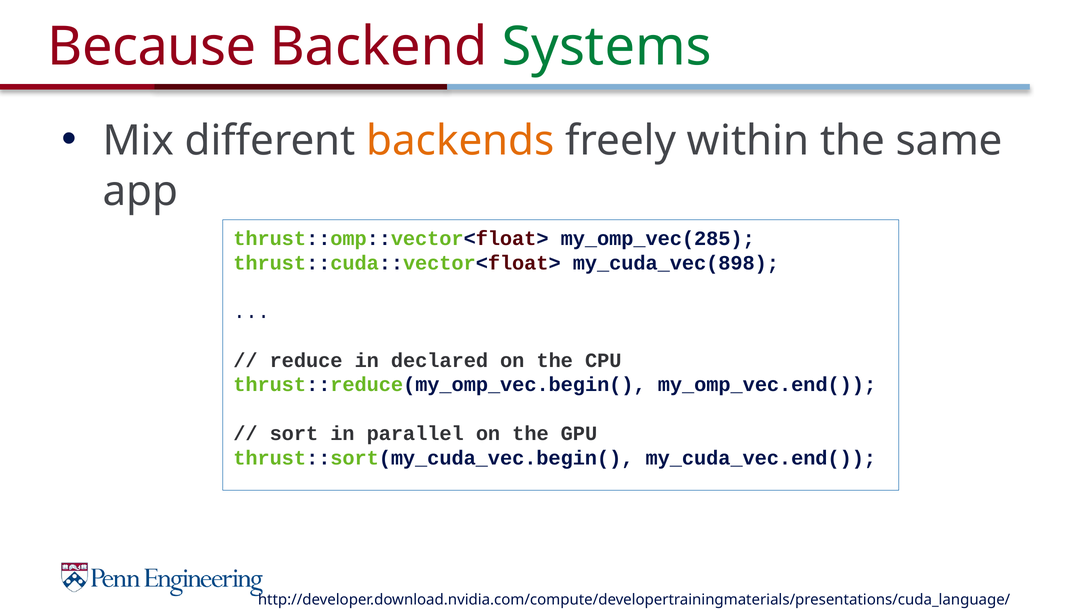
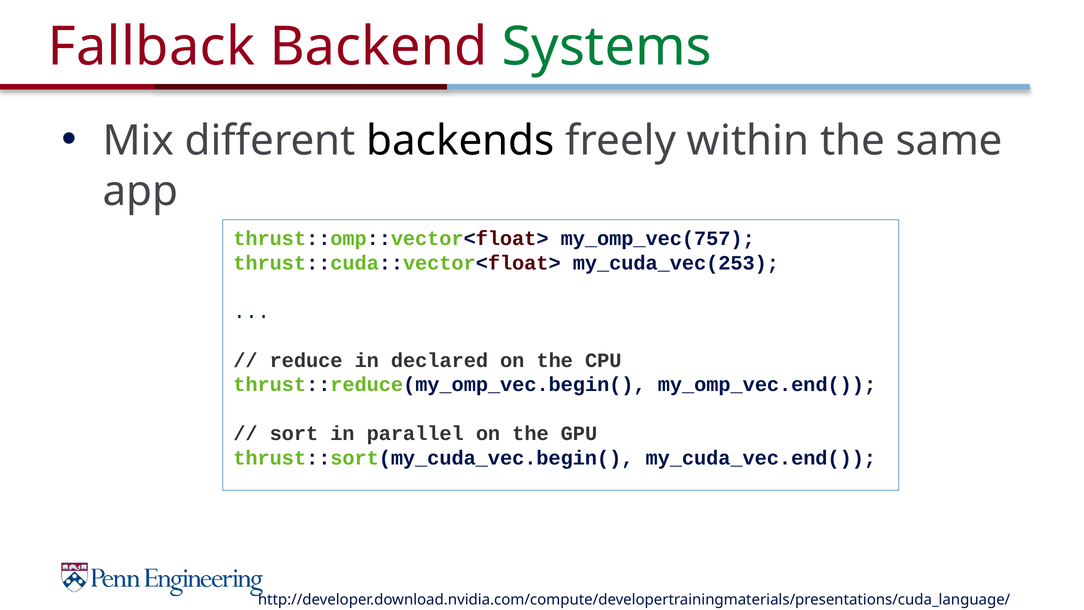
Because: Because -> Fallback (151, 47)
backends colour: orange -> black (460, 141)
my_omp_vec(285: my_omp_vec(285 -> my_omp_vec(757 (658, 238)
my_cuda_vec(898: my_cuda_vec(898 -> my_cuda_vec(253 (676, 263)
